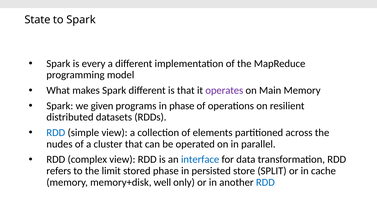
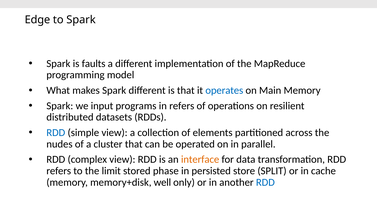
State: State -> Edge (37, 20)
every: every -> faults (94, 64)
operates colour: purple -> blue (224, 90)
given: given -> input (102, 106)
in phase: phase -> refers (182, 106)
interface colour: blue -> orange (200, 160)
